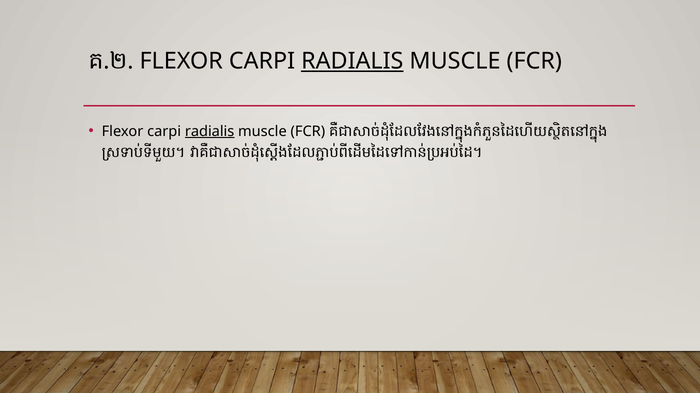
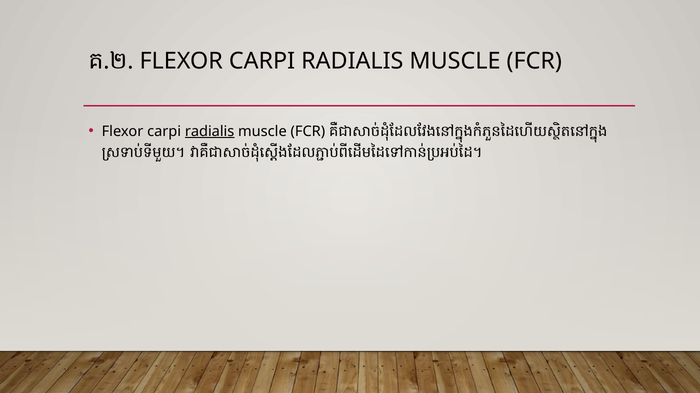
RADIALIS underline: present -> none (352, 61)
